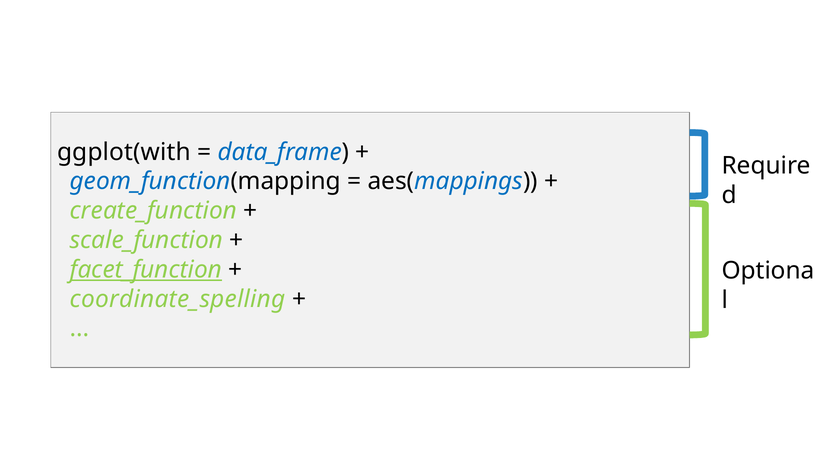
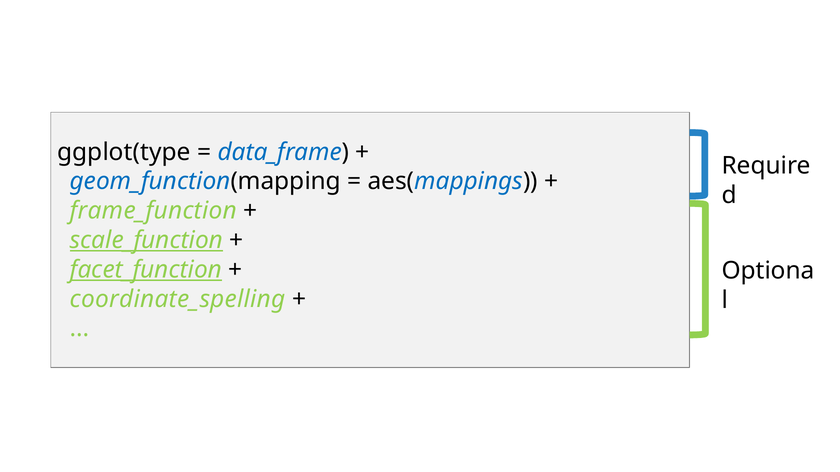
ggplot(with: ggplot(with -> ggplot(type (124, 152)
create_function: create_function -> frame_function (153, 211)
scale_function underline: none -> present (146, 240)
